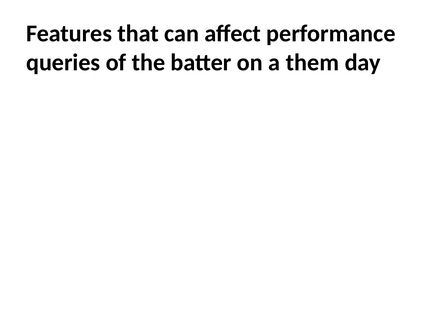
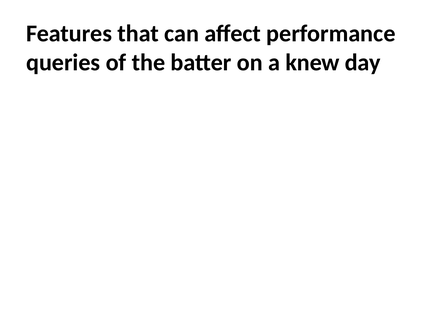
them: them -> knew (313, 63)
